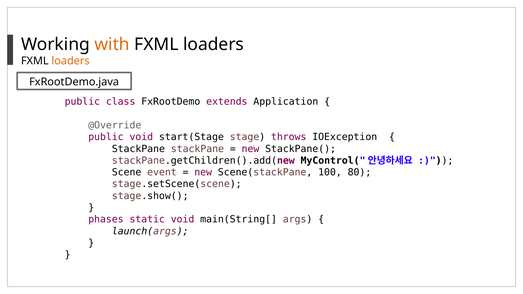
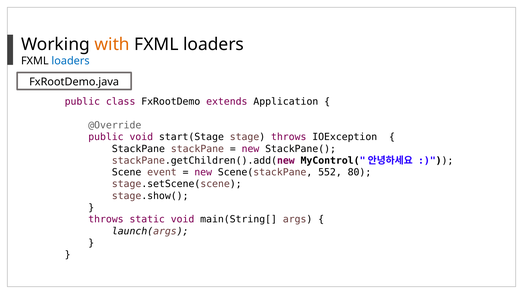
loaders colour: orange -> blue (71, 61)
100: 100 -> 552 (330, 172)
phases: phases -> throws (106, 219)
